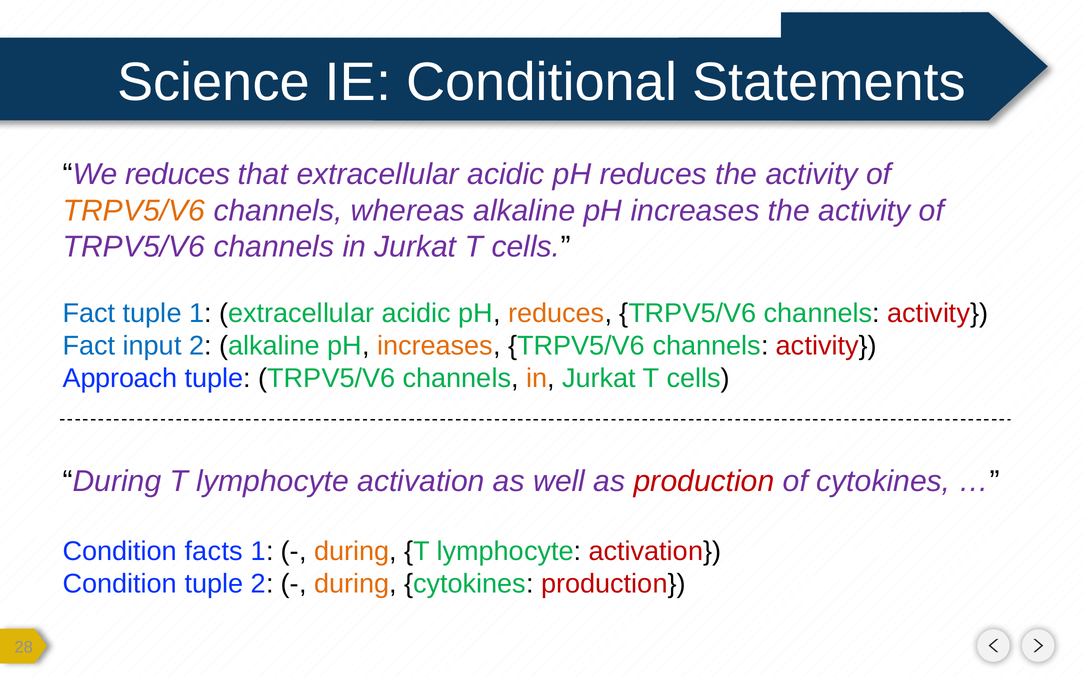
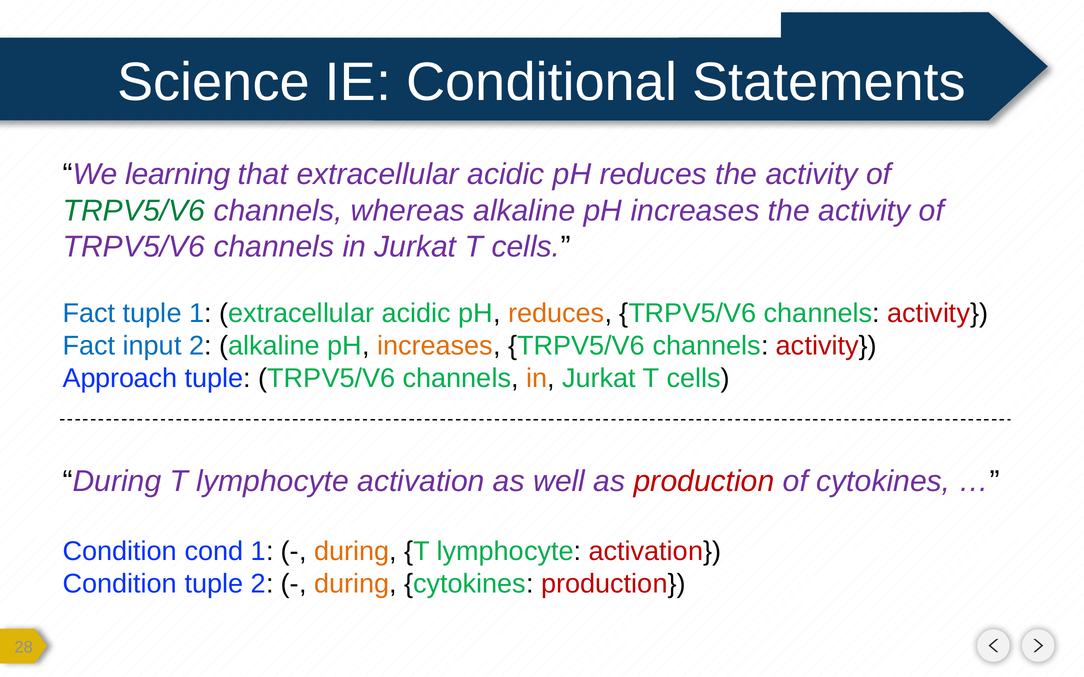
We reduces: reduces -> learning (178, 175)
TRPV5/V6 colour: orange -> green (134, 211)
facts: facts -> cond (214, 552)
